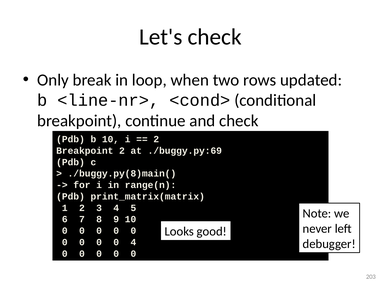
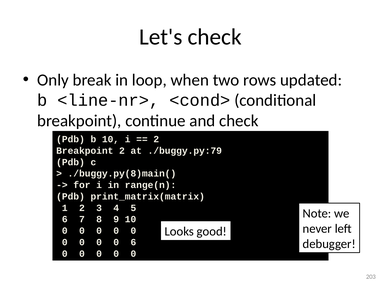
./buggy.py:69: ./buggy.py:69 -> ./buggy.py:79 (185, 151)
0 4: 4 -> 6 (133, 242)
